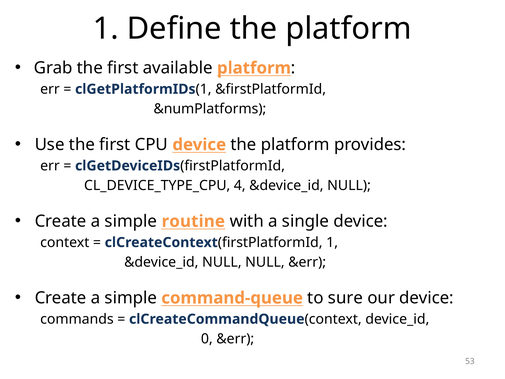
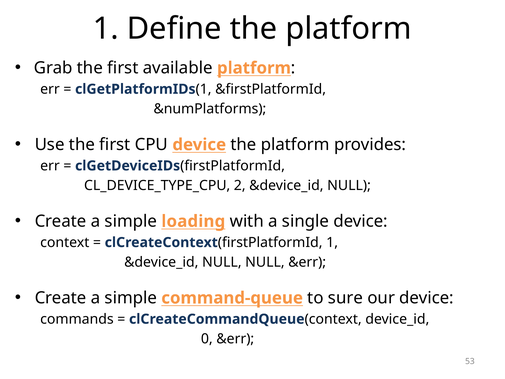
4: 4 -> 2 (240, 185)
routine: routine -> loading (193, 221)
